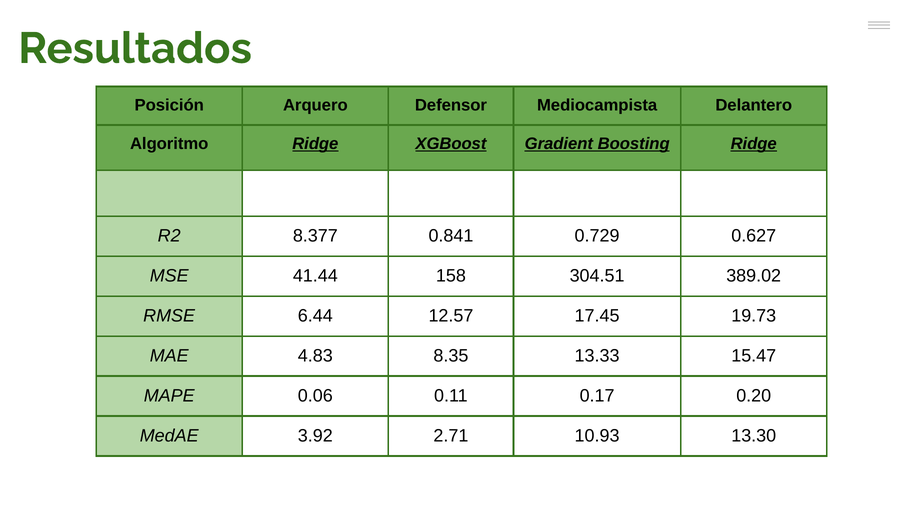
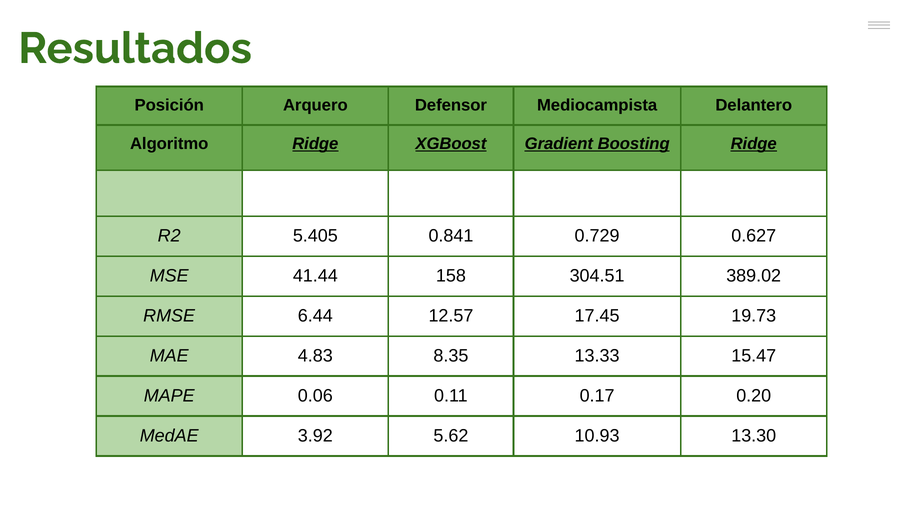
8.377: 8.377 -> 5.405 (315, 236)
2.71: 2.71 -> 5.62 (451, 436)
